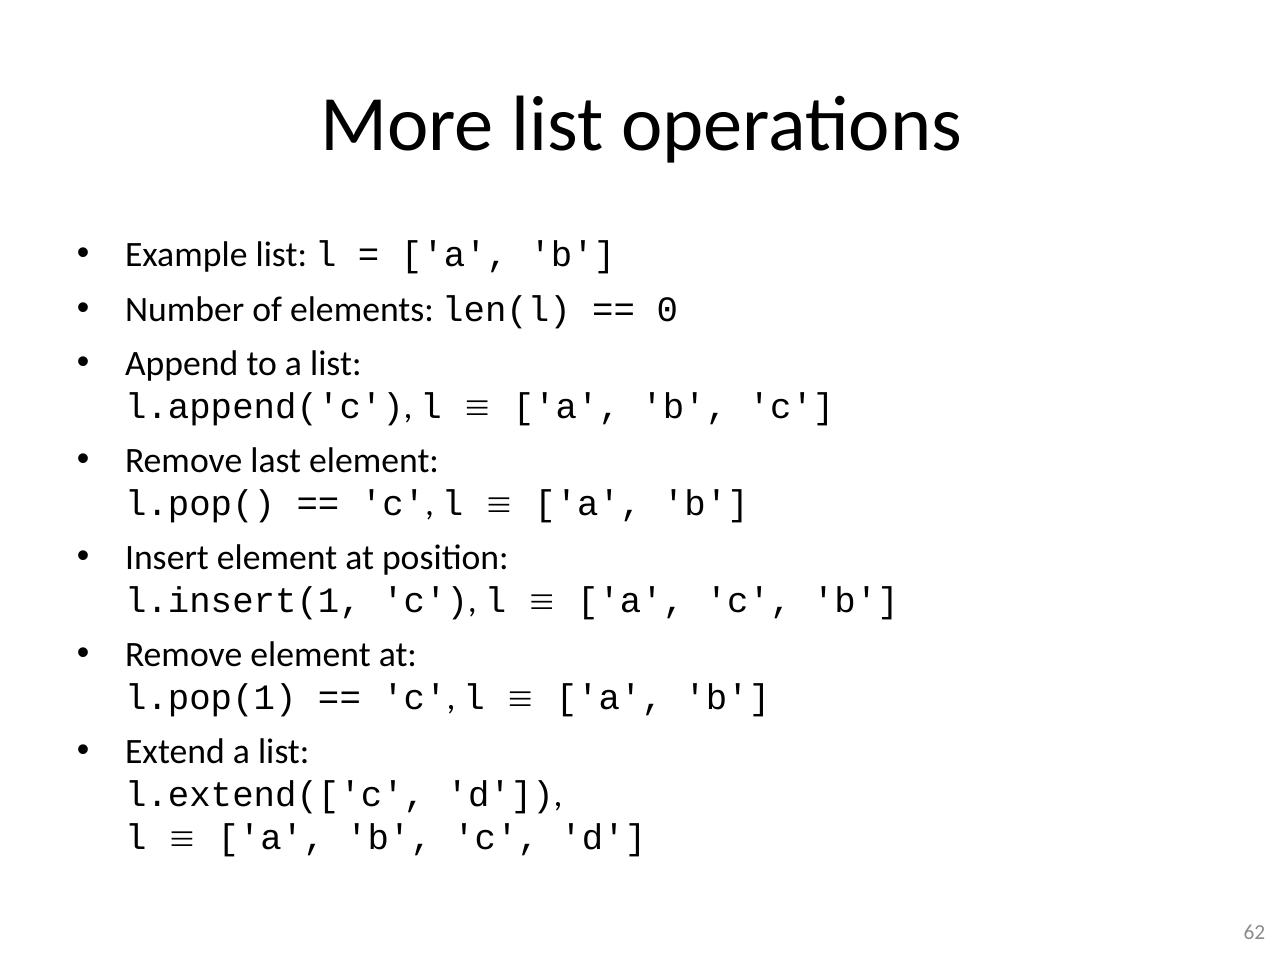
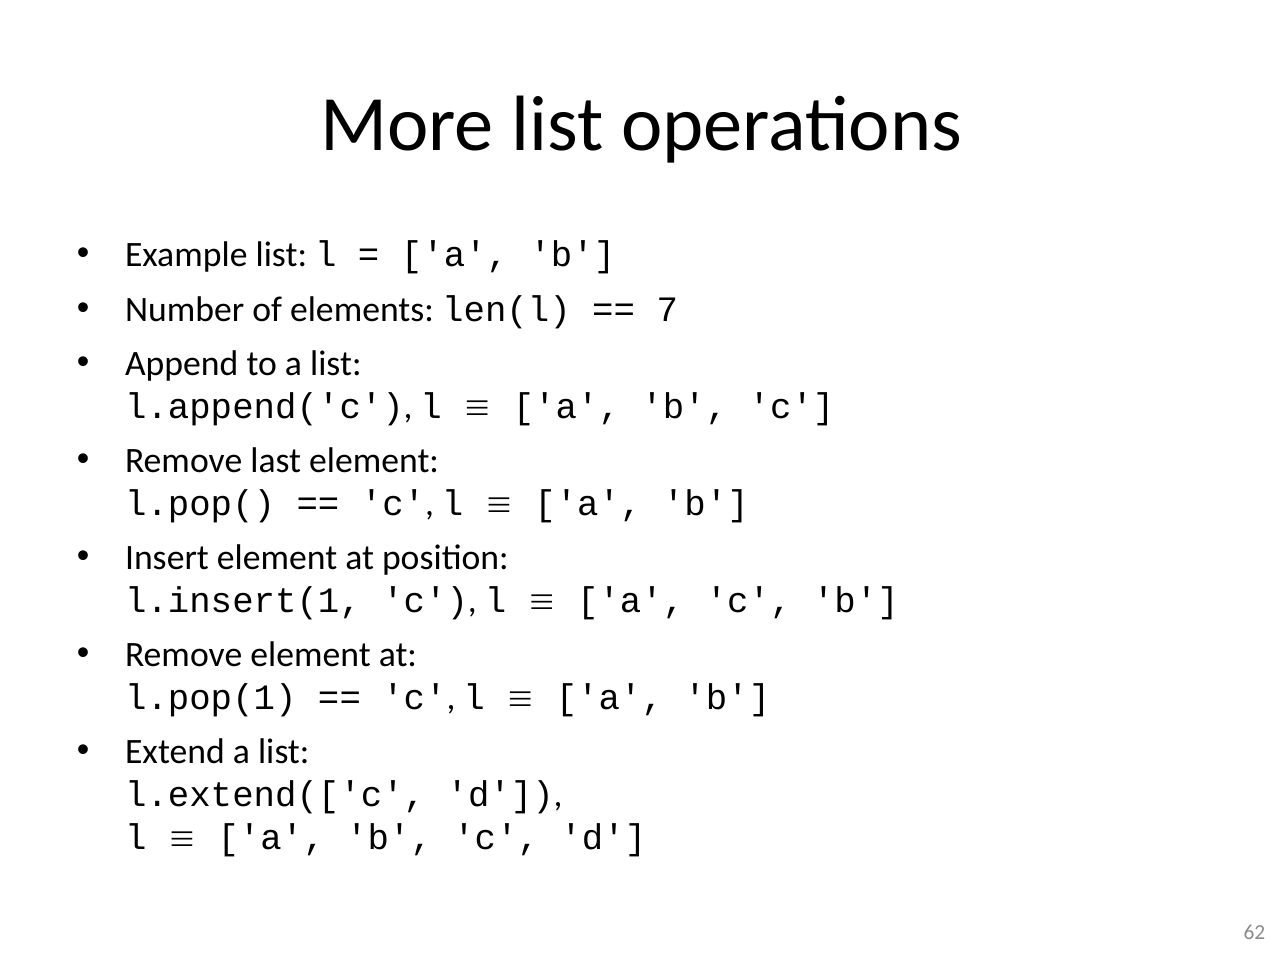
0: 0 -> 7 (667, 309)
